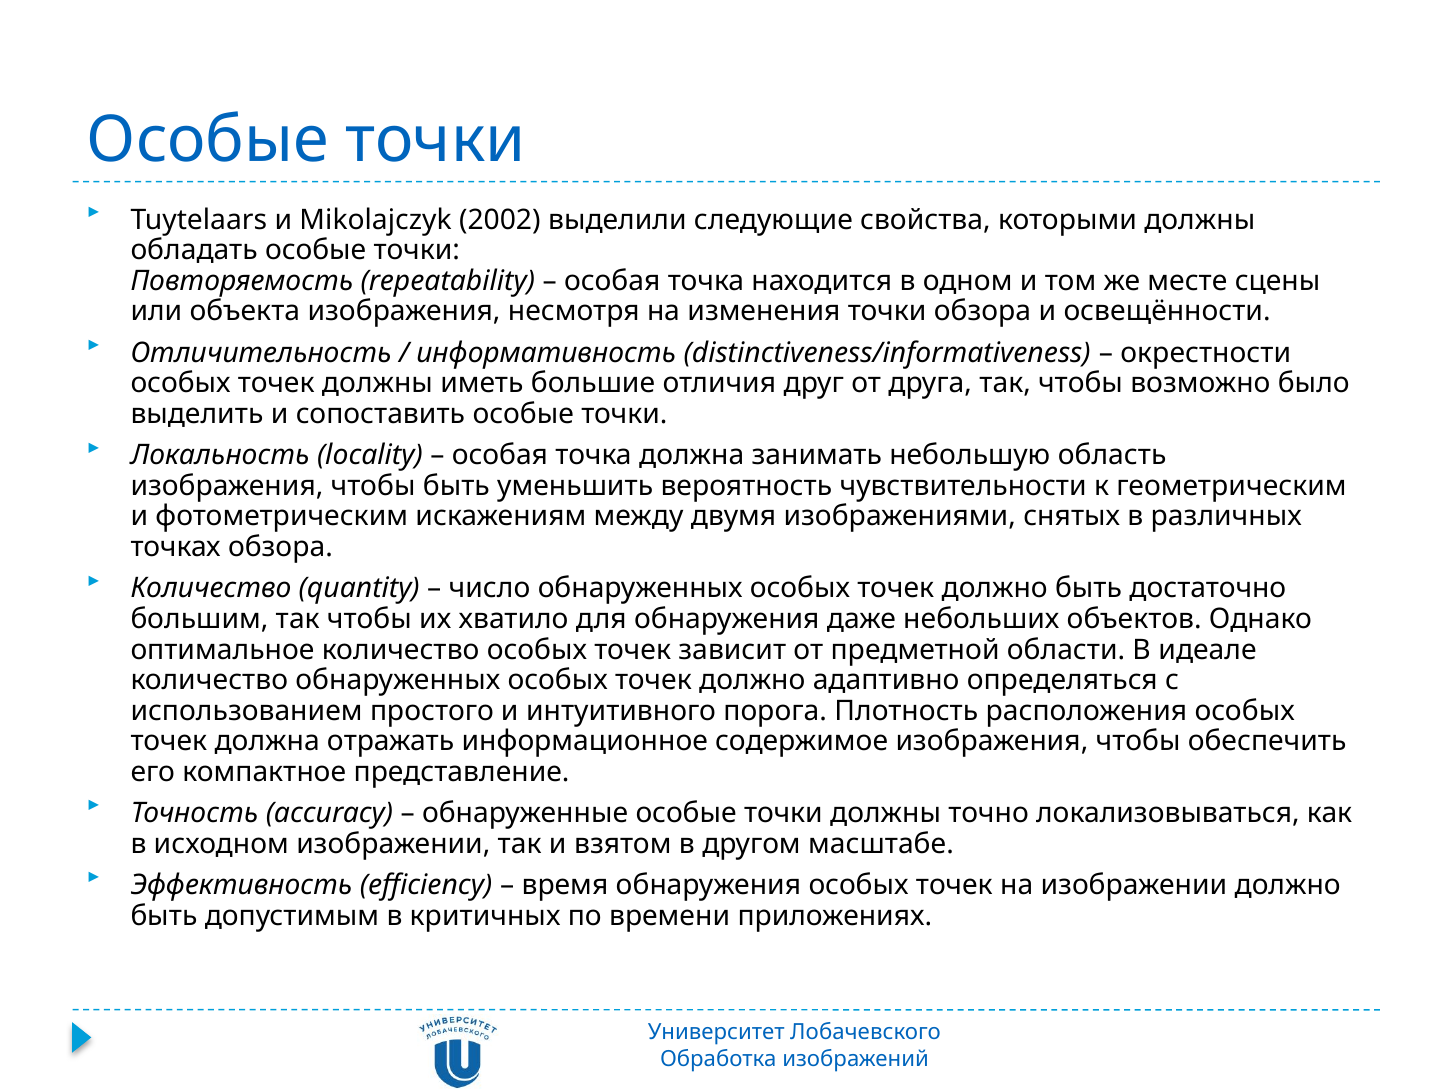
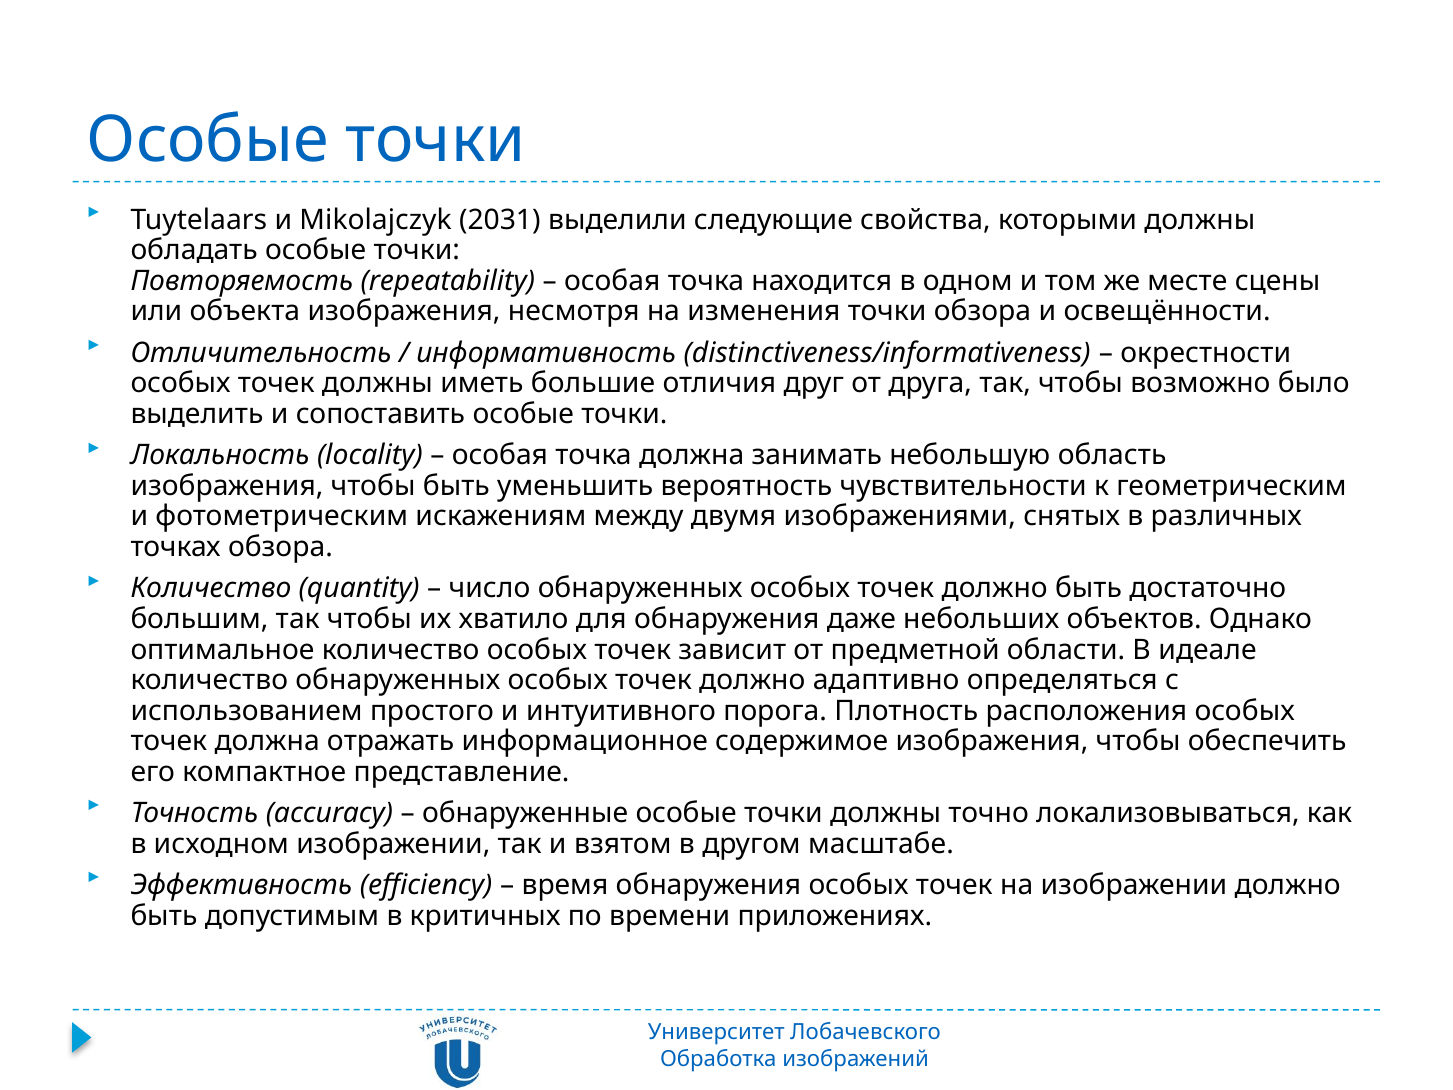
2002: 2002 -> 2031 (500, 220)
